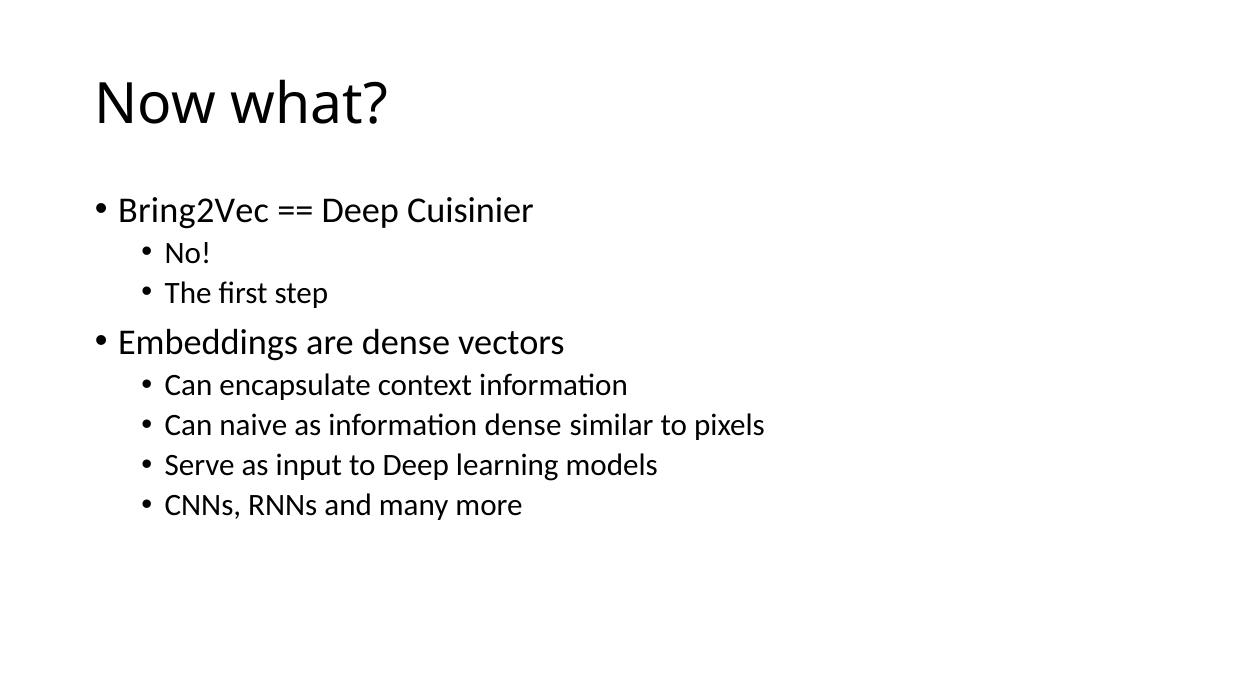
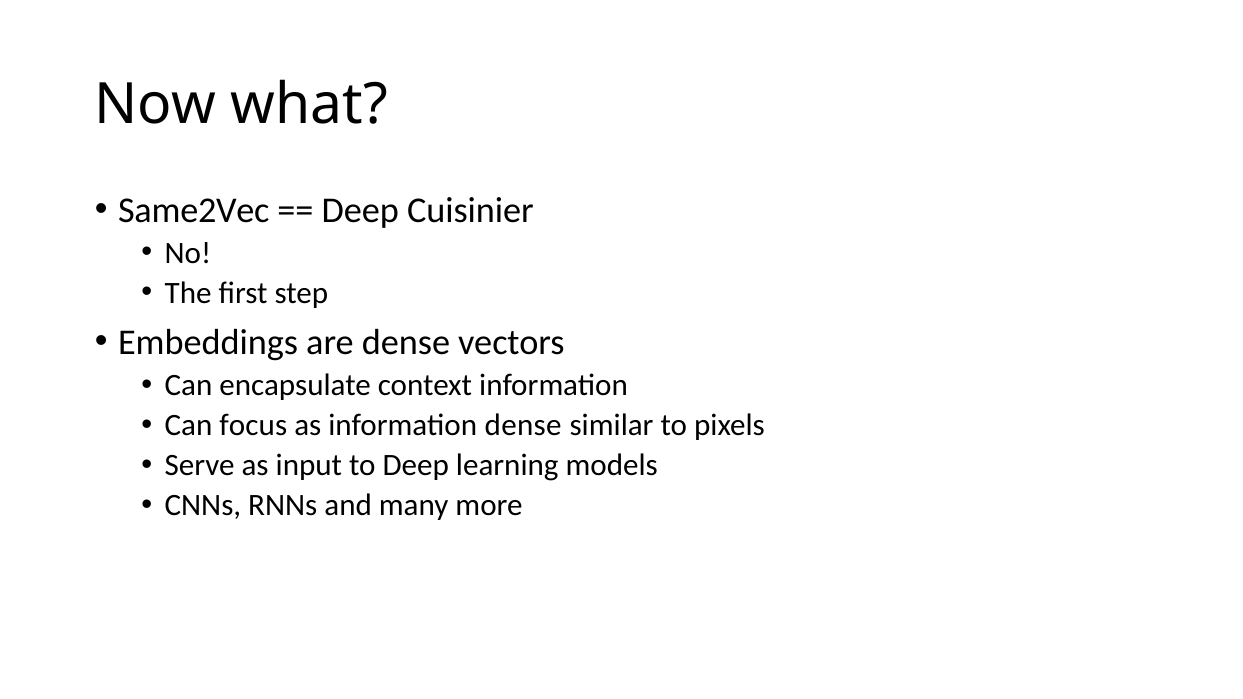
Bring2Vec: Bring2Vec -> Same2Vec (194, 210)
naive: naive -> focus (253, 425)
